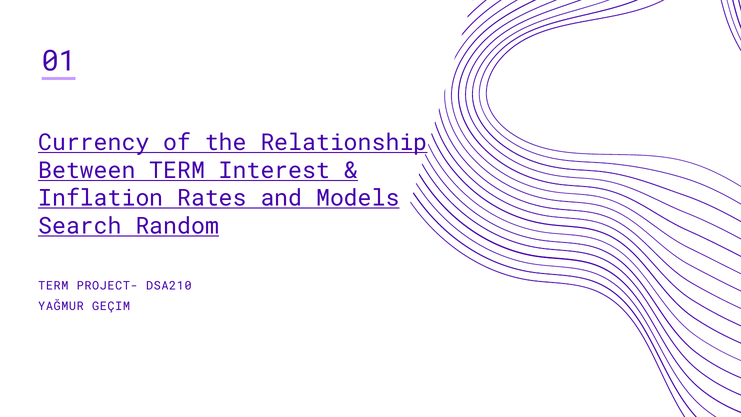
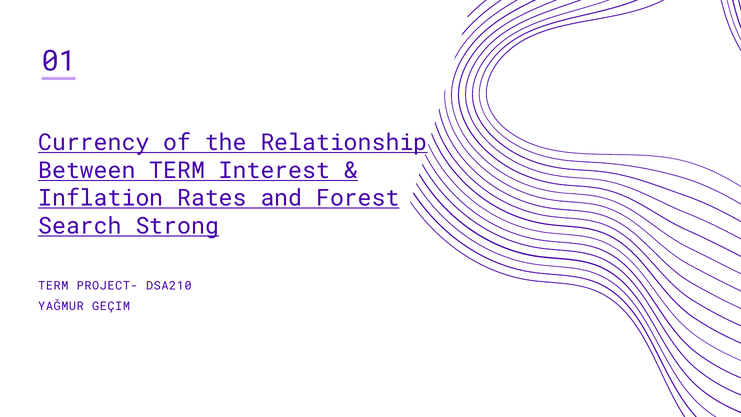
Models: Models -> Forest (358, 198)
Random: Random -> Strong (177, 226)
